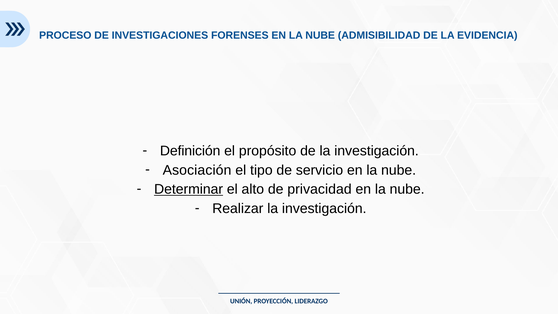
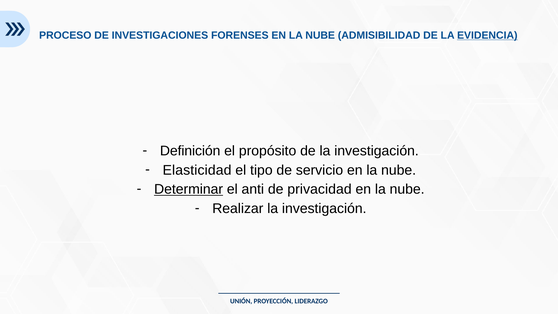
EVIDENCIA underline: none -> present (487, 35)
Asociación: Asociación -> Elasticidad (197, 170)
alto: alto -> anti (253, 189)
